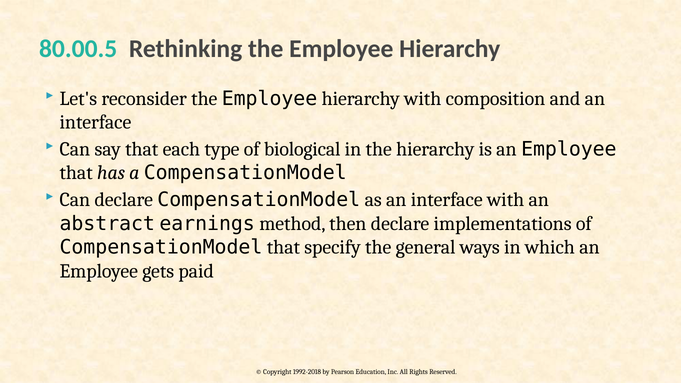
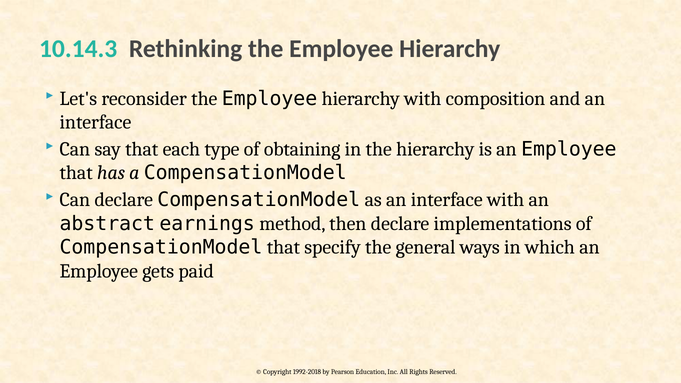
80.00.5: 80.00.5 -> 10.14.3 (78, 49)
biological: biological -> obtaining (302, 149)
